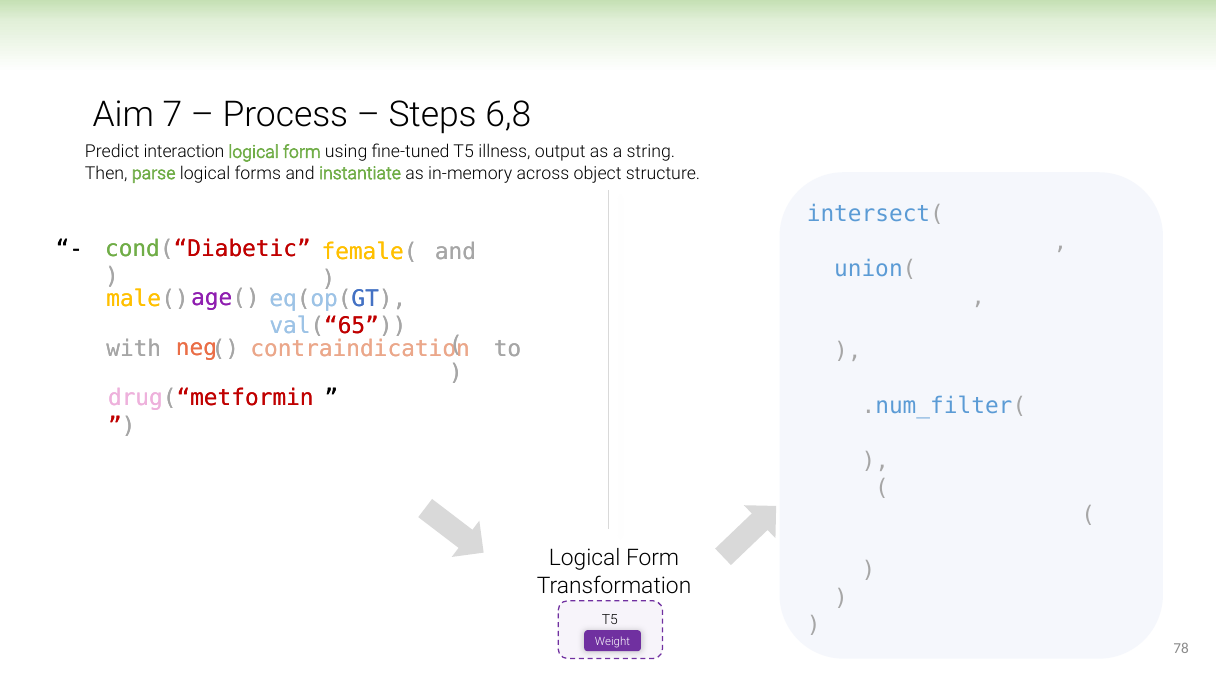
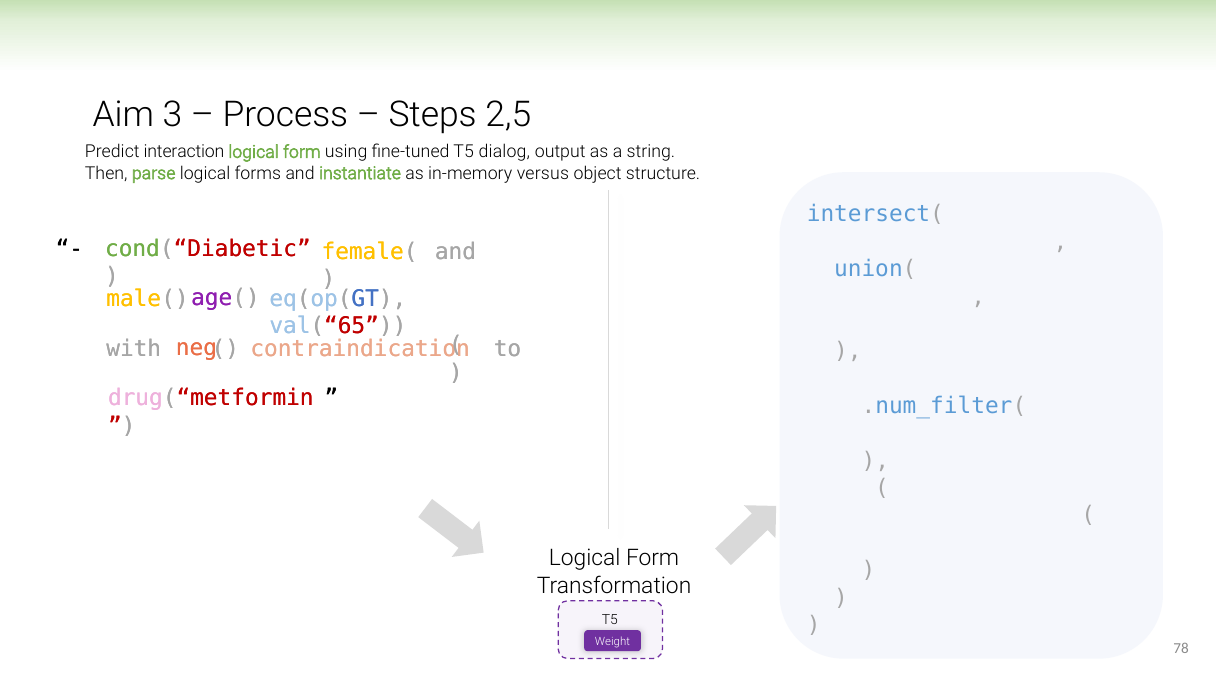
7: 7 -> 3 (172, 114)
6,8: 6,8 -> 2,5 (508, 114)
illness: illness -> dialog (504, 152)
across: across -> versus (543, 173)
